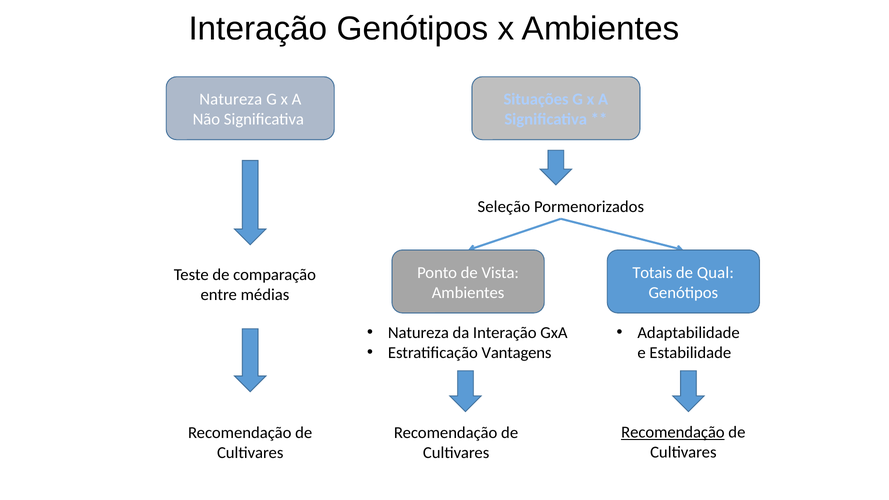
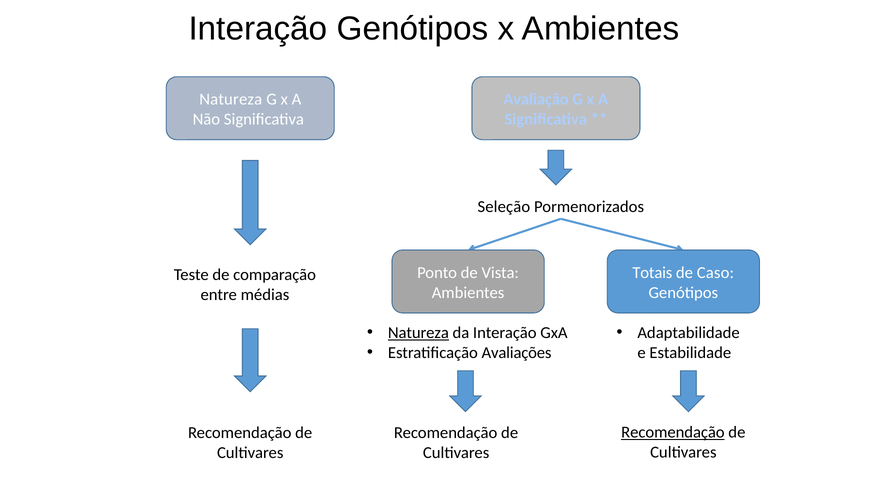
Situações: Situações -> Avaliação (536, 99)
Qual: Qual -> Caso (715, 273)
Natureza underline: none -> present (418, 333)
Vantagens: Vantagens -> Avaliações (517, 353)
